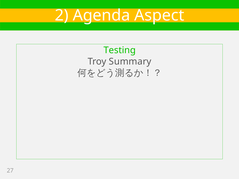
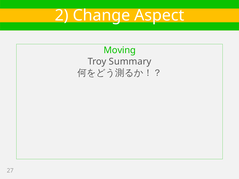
Agenda: Agenda -> Change (101, 15)
Testing: Testing -> Moving (120, 50)
